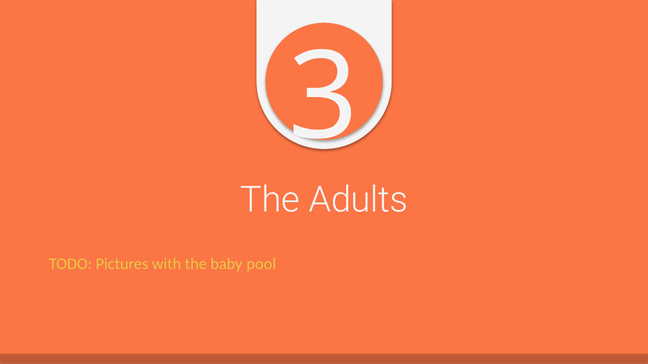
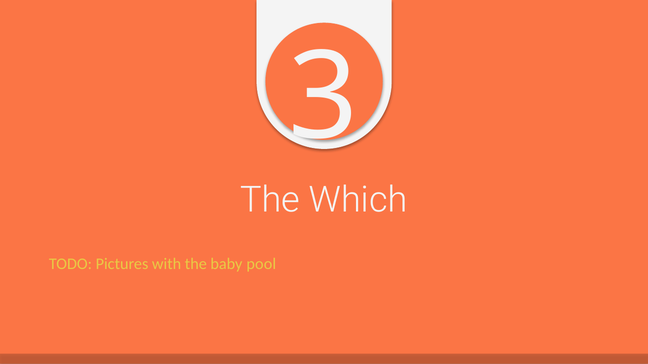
Adults: Adults -> Which (358, 200)
